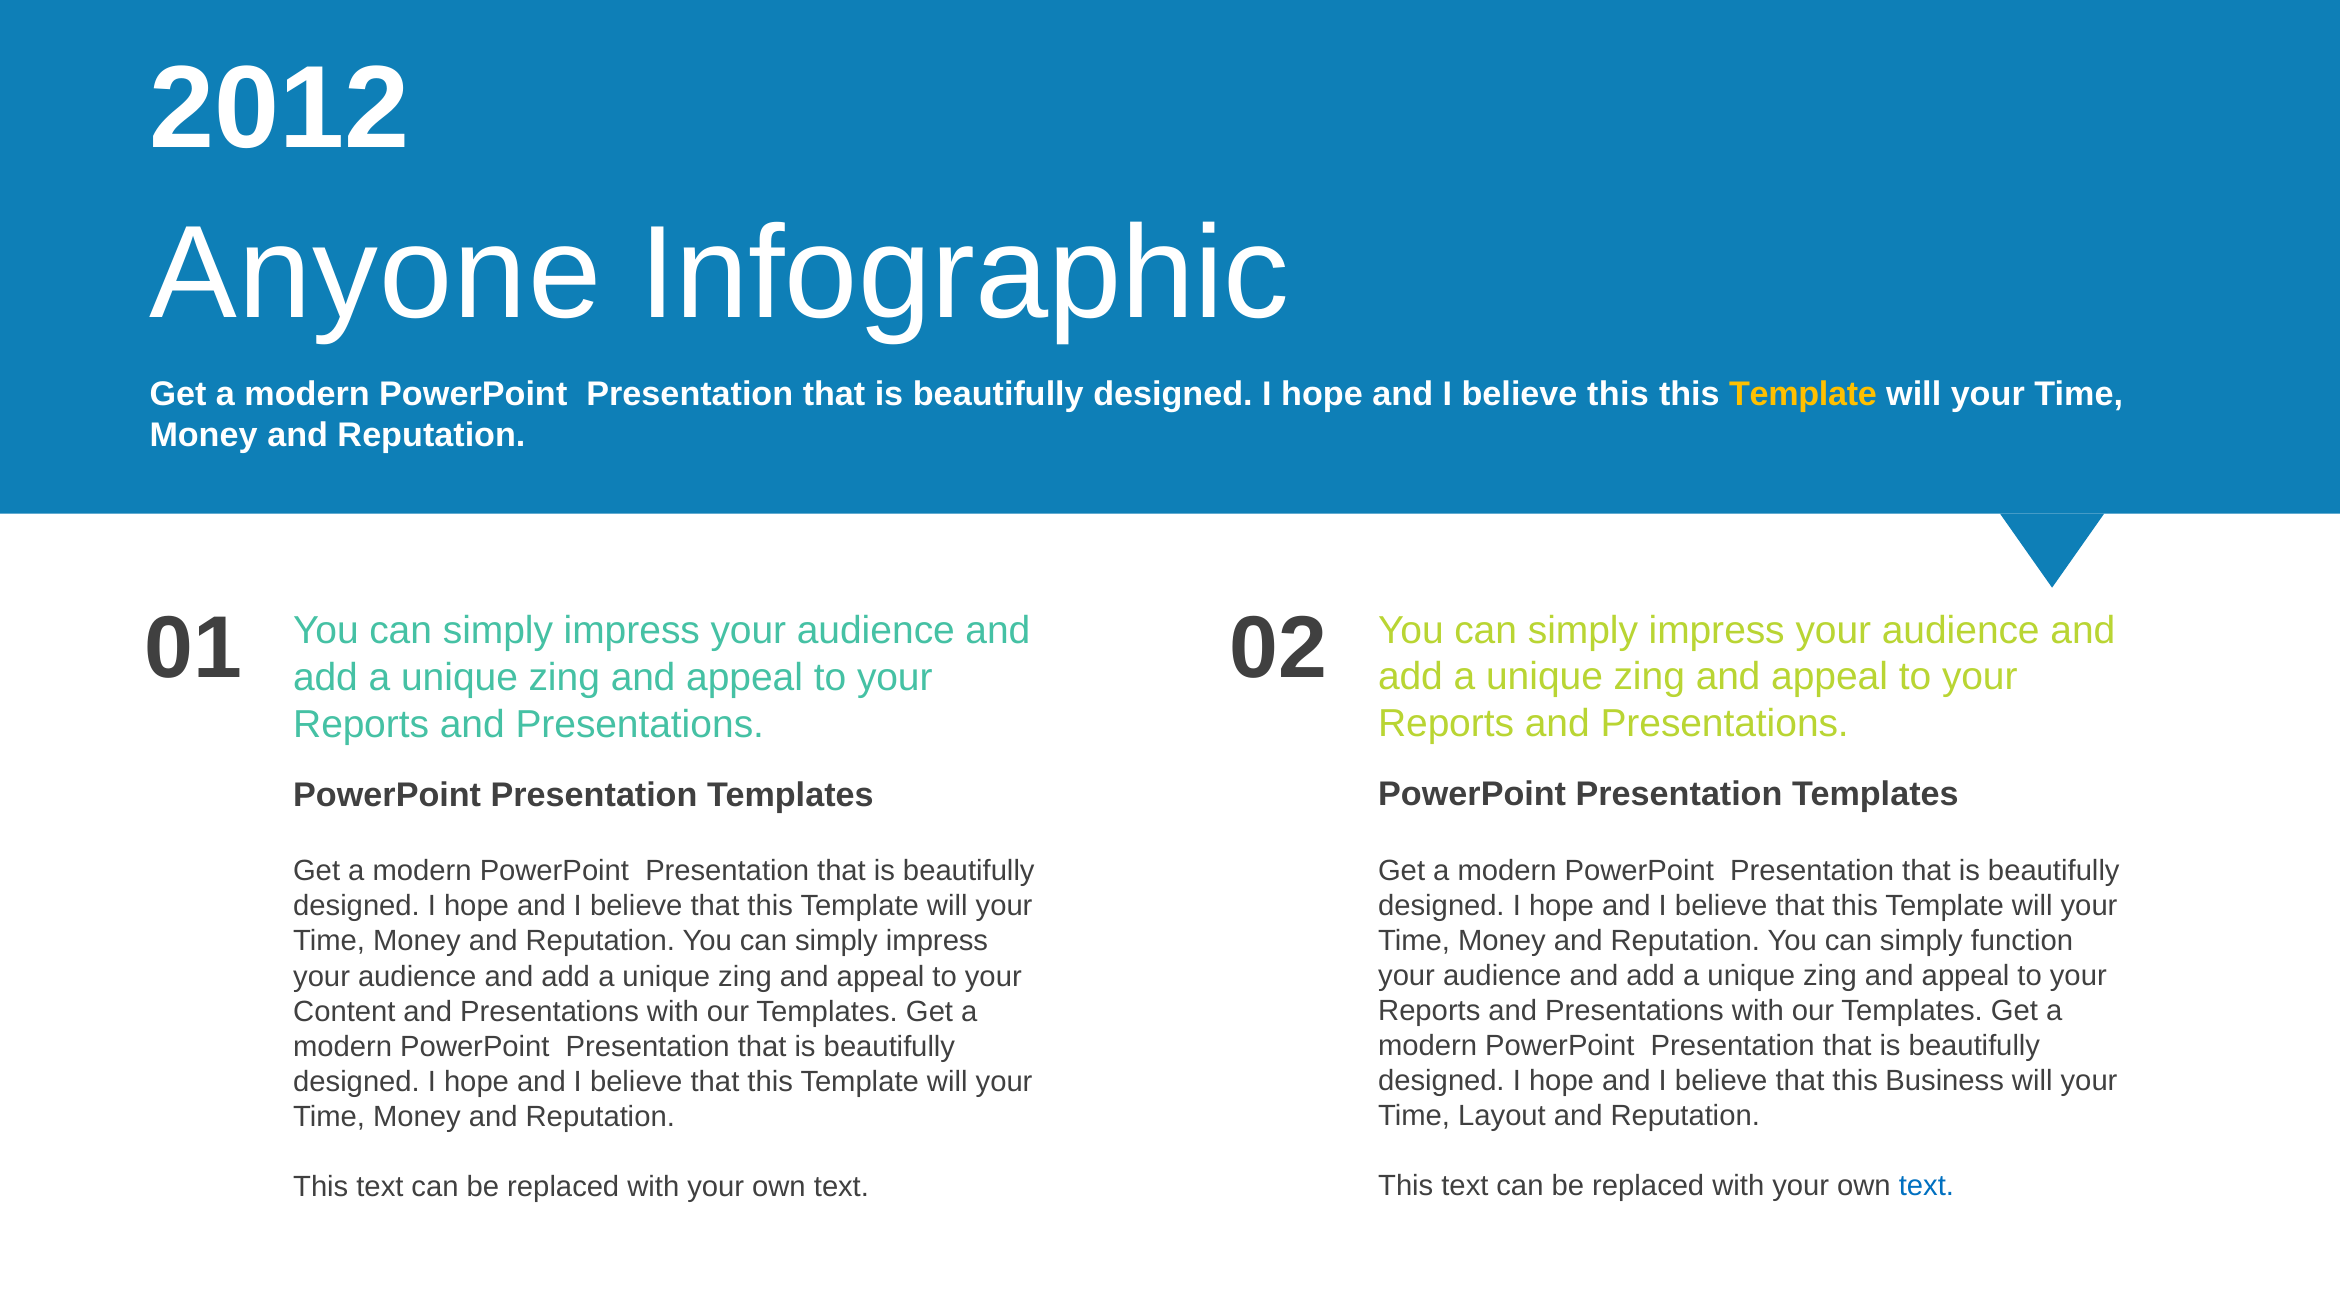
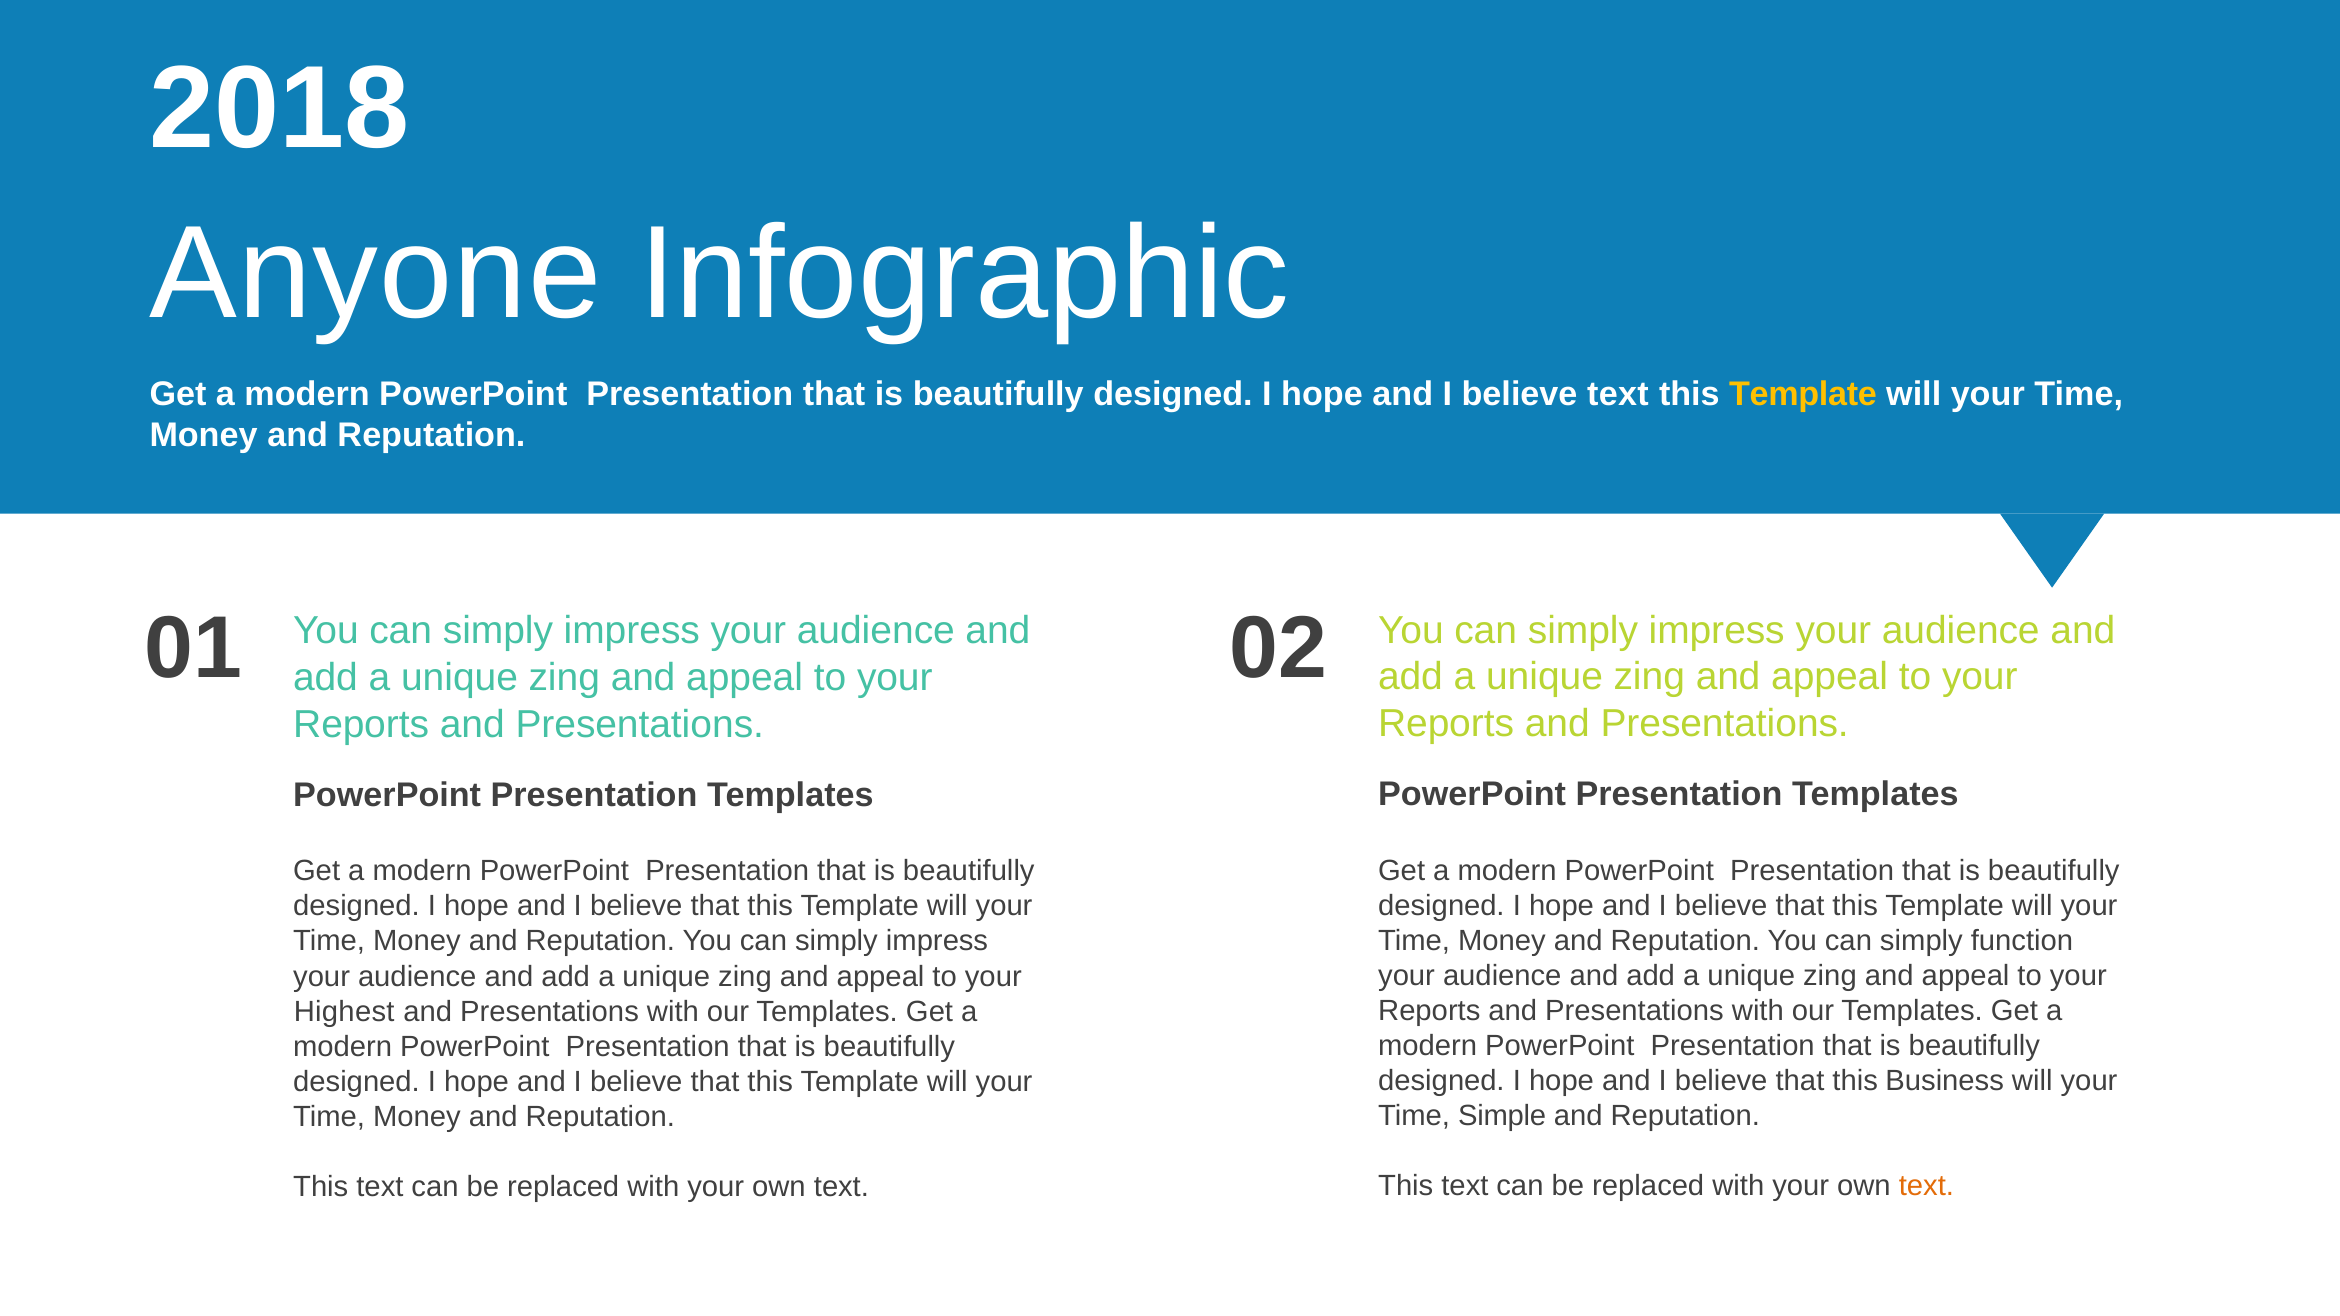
2012: 2012 -> 2018 (280, 109)
believe this: this -> text (1618, 394)
Content: Content -> Highest (344, 1012)
Layout: Layout -> Simple (1502, 1116)
text colour: blue -> orange (1926, 1187)
